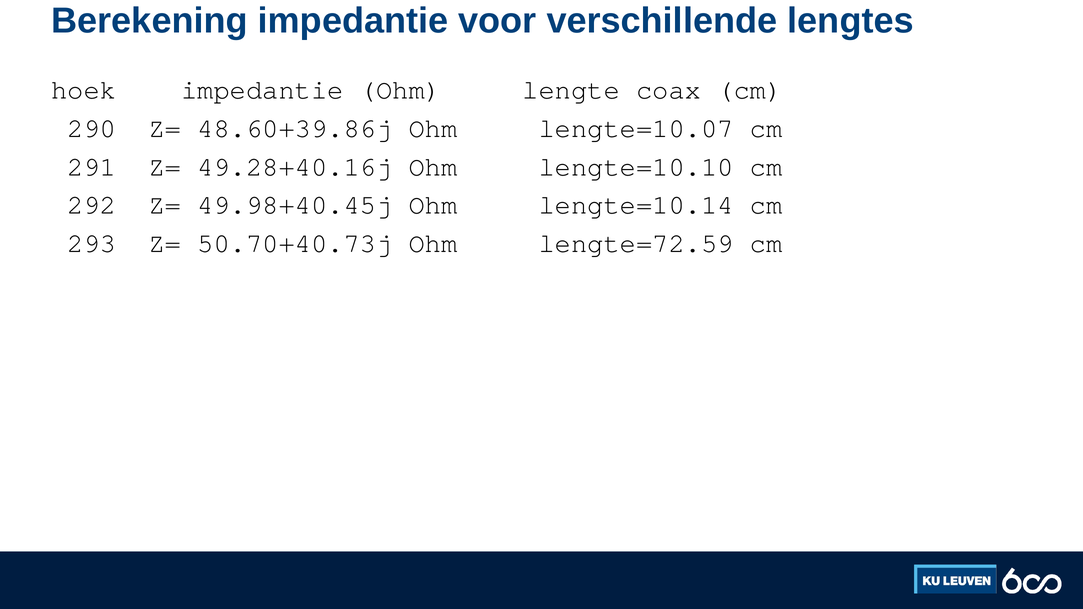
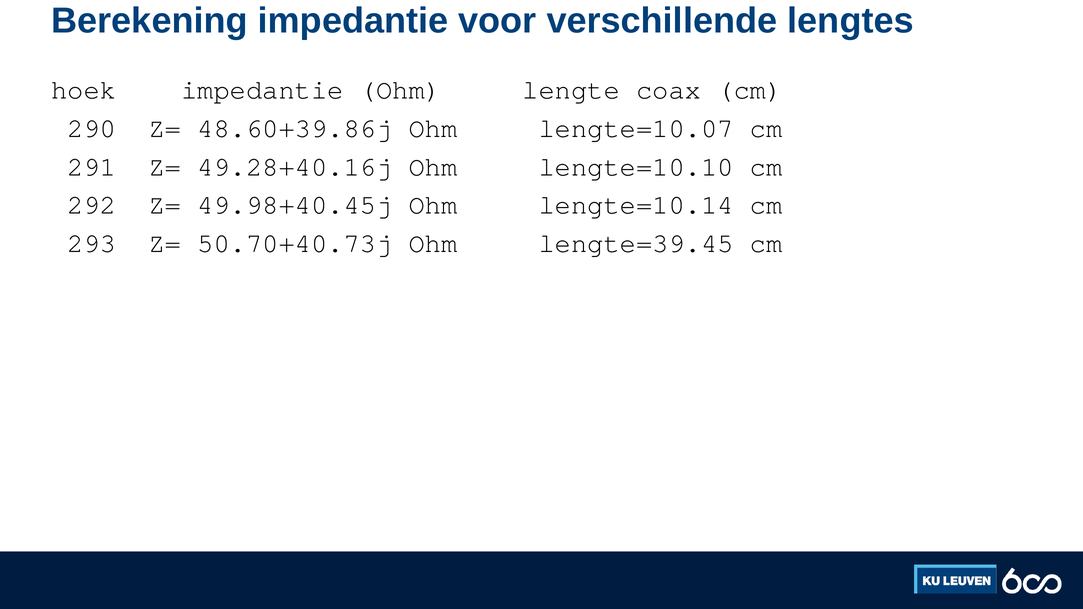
lengte=72.59: lengte=72.59 -> lengte=39.45 (636, 243)
